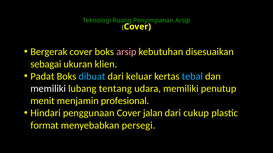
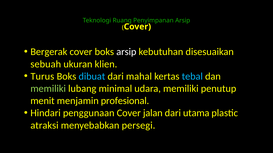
arsip colour: pink -> white (126, 52)
sebagai: sebagai -> sebuah (46, 64)
Padat: Padat -> Turus (42, 77)
keluar: keluar -> mahal (139, 77)
memiliki colour: white -> light green (48, 89)
tentang: tentang -> minimal (115, 89)
cukup: cukup -> utama (196, 113)
format: format -> atraksi (44, 126)
